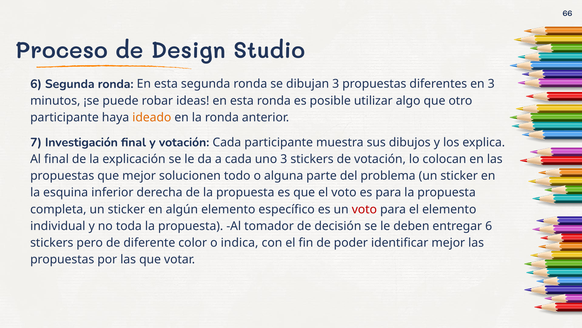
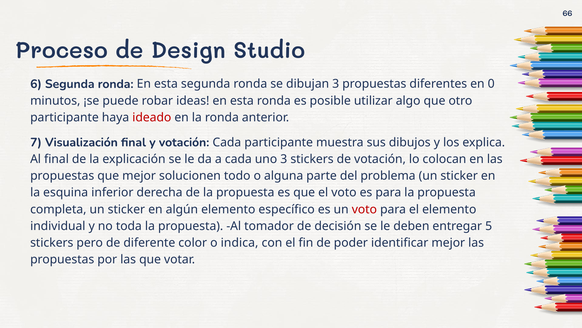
en 3: 3 -> 0 (491, 84)
ideado colour: orange -> red (152, 117)
Investigación: Investigación -> Visualización (81, 142)
entregar 6: 6 -> 5 (489, 226)
